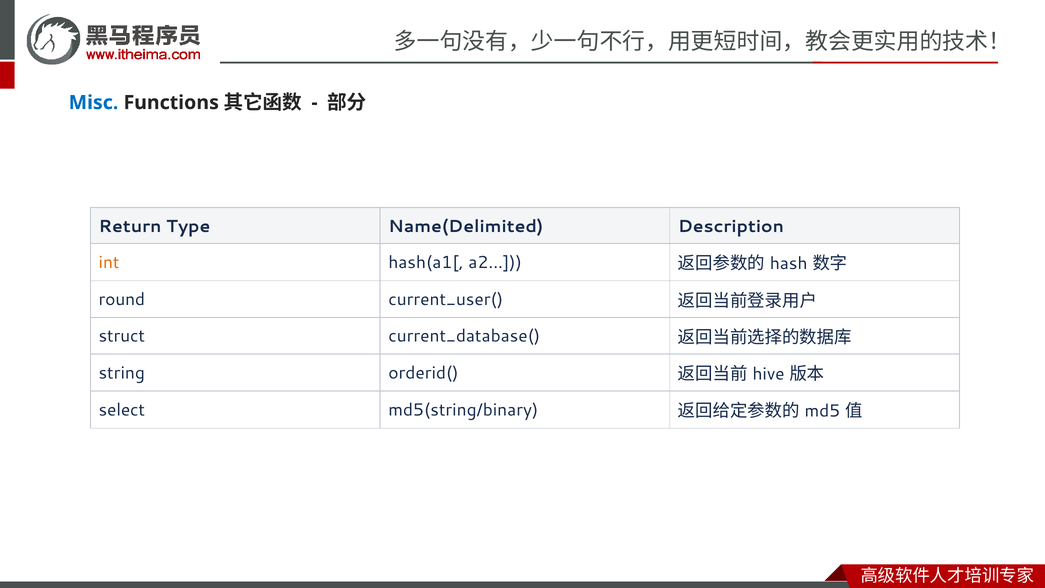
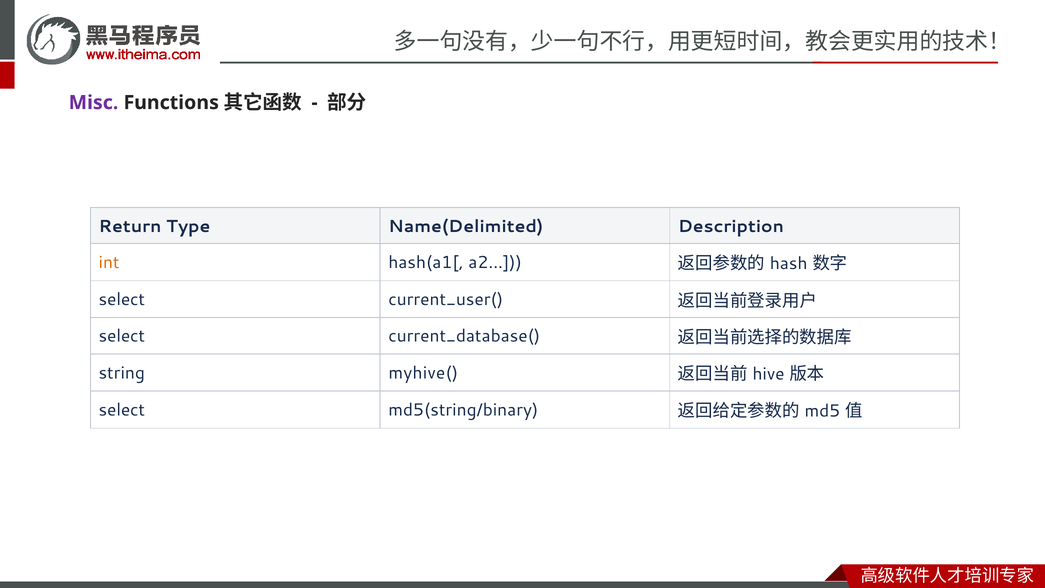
Misc colour: blue -> purple (93, 103)
round: round -> select (122, 300)
struct: struct -> select (122, 336)
orderid(: orderid( -> myhive( (423, 373)
